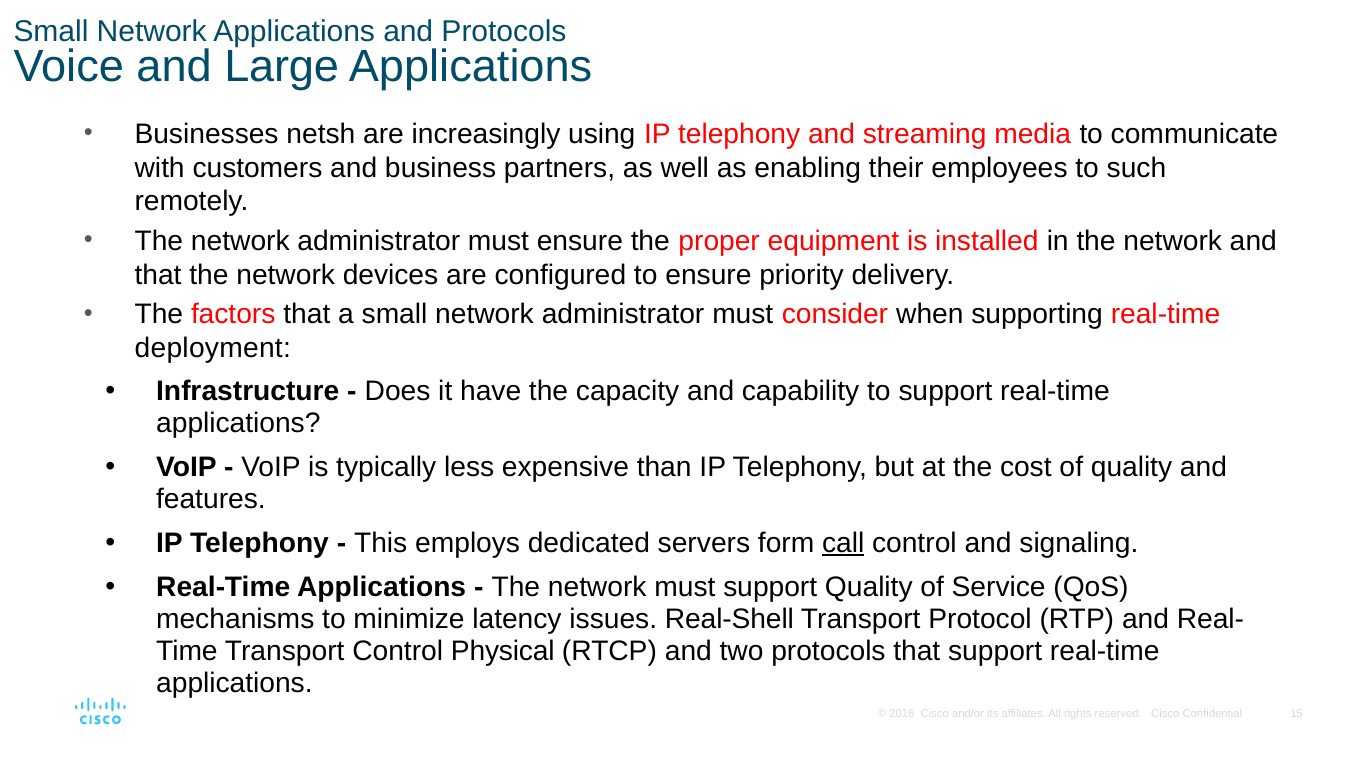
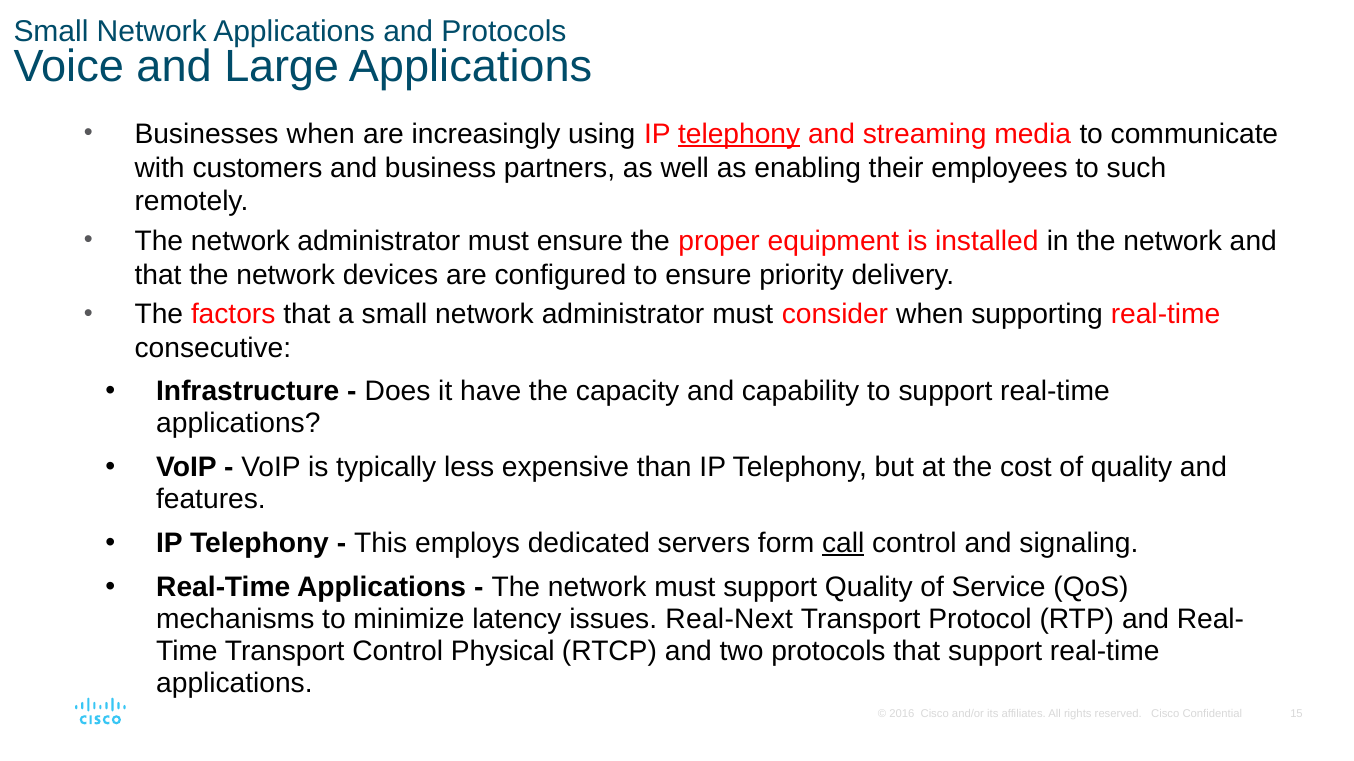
Businesses netsh: netsh -> when (321, 134)
telephony underline: none -> present (739, 134)
deployment: deployment -> consecutive (213, 348)
Real-Shell: Real-Shell -> Real-Next (729, 620)
